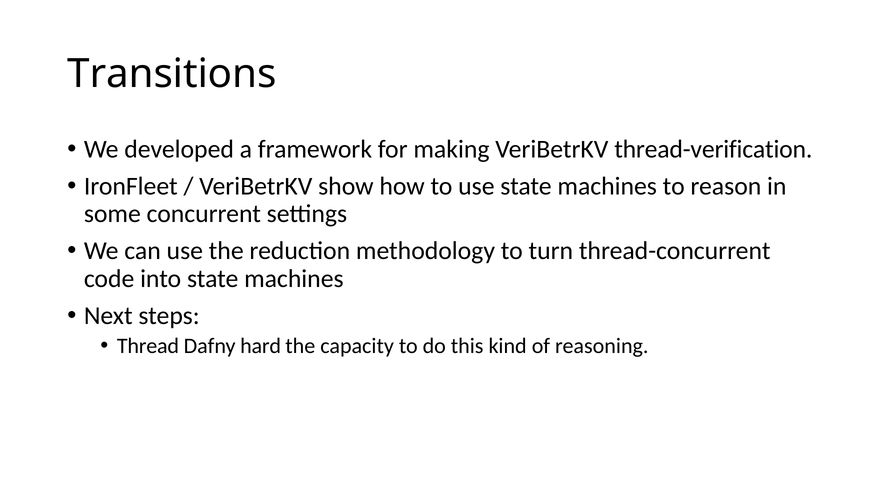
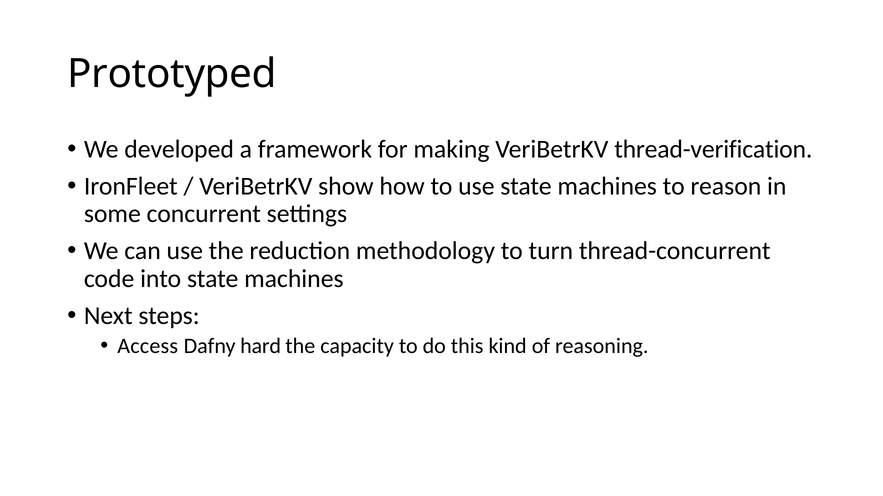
Transitions: Transitions -> Prototyped (172, 74)
Thread: Thread -> Access (148, 346)
